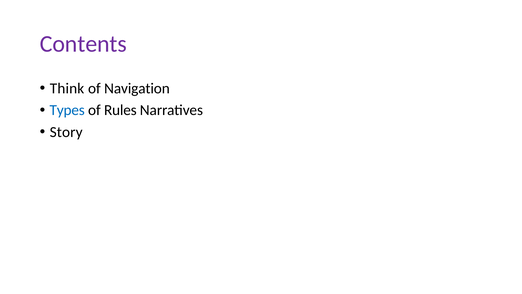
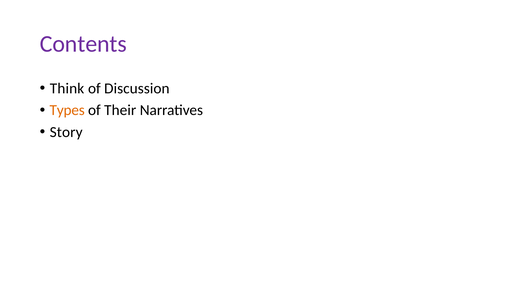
Navigation: Navigation -> Discussion (137, 88)
Types colour: blue -> orange (67, 110)
Rules: Rules -> Their (120, 110)
